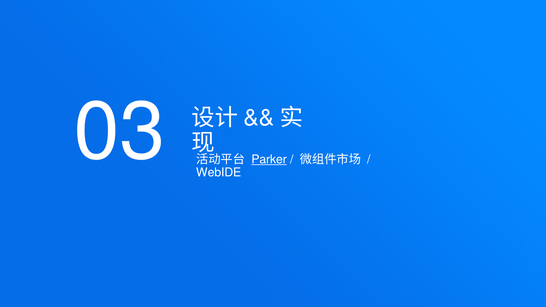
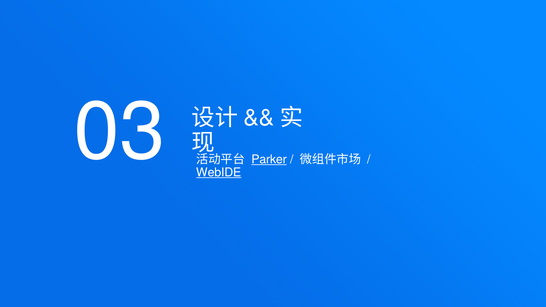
WebIDE underline: none -> present (219, 173)
